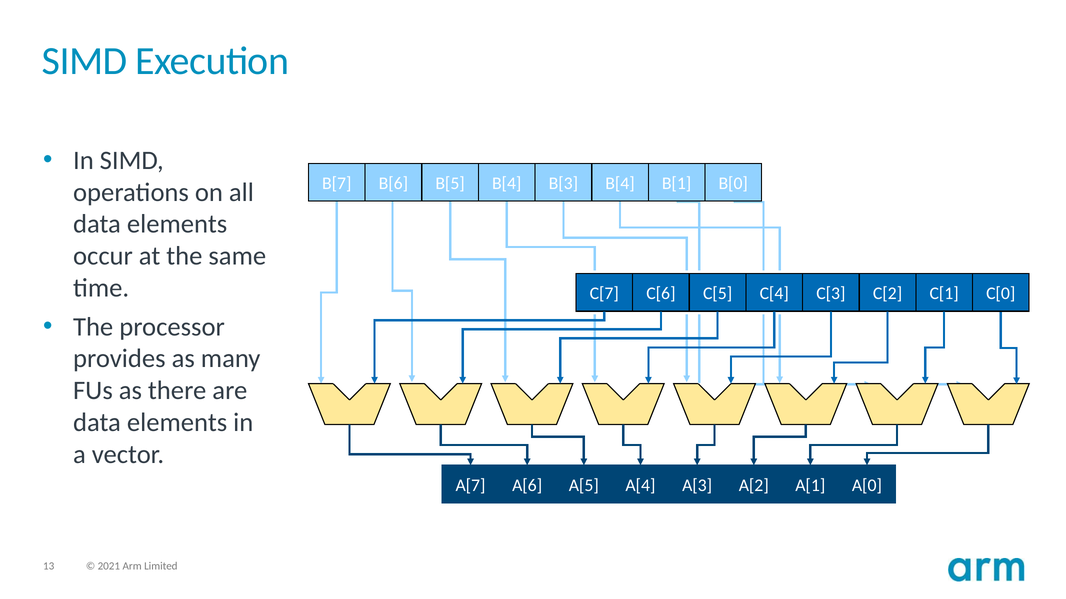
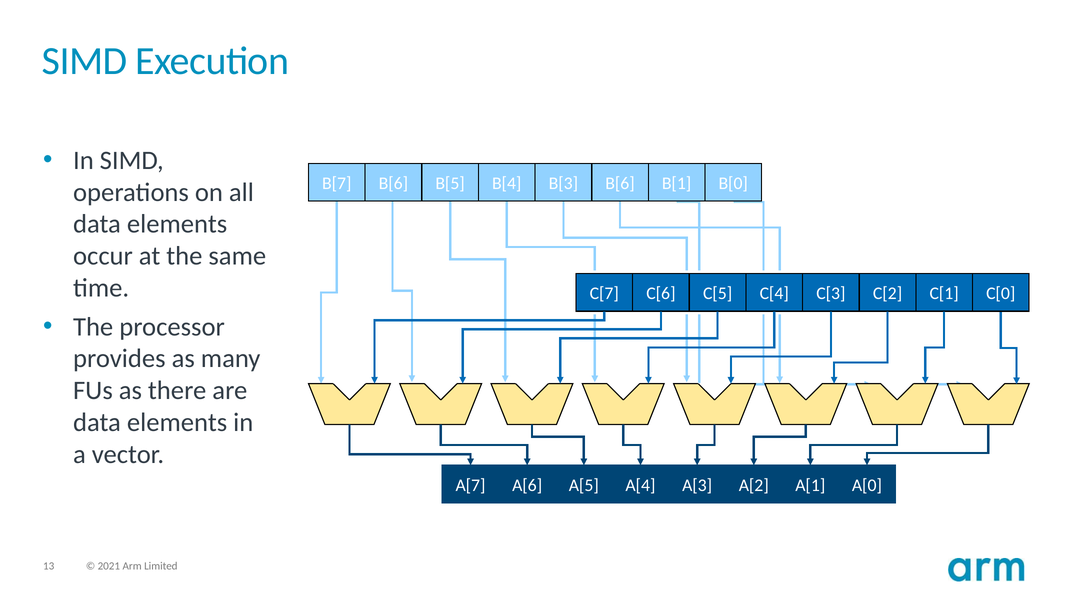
B[3 B[4: B[4 -> B[6 (620, 184)
